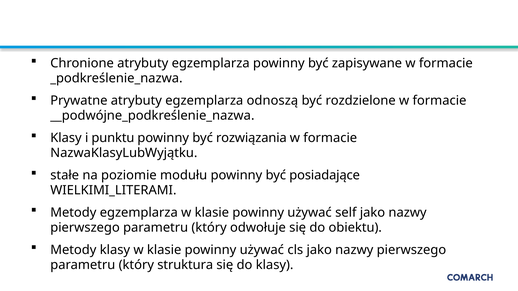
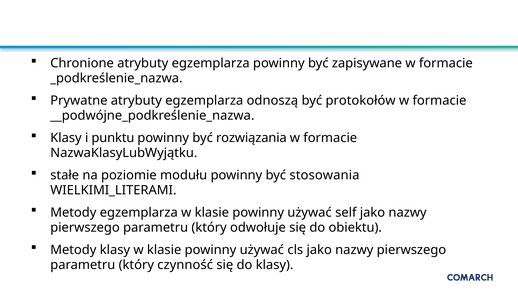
rozdzielone: rozdzielone -> protokołów (361, 101)
posiadające: posiadające -> stosowania (325, 175)
struktura: struktura -> czynność (185, 265)
